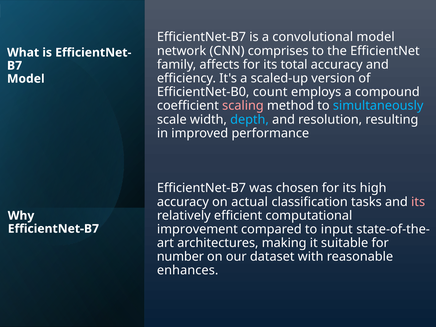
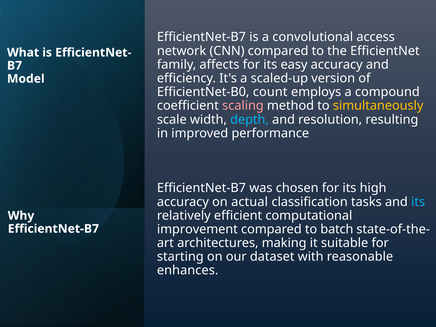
convolutional model: model -> access (376, 37)
CNN comprises: comprises -> compared (278, 51)
total: total -> easy (294, 65)
simultaneously colour: light blue -> yellow (378, 106)
its colour: pink -> light blue (418, 202)
input: input -> batch (337, 229)
number: number -> starting (180, 257)
